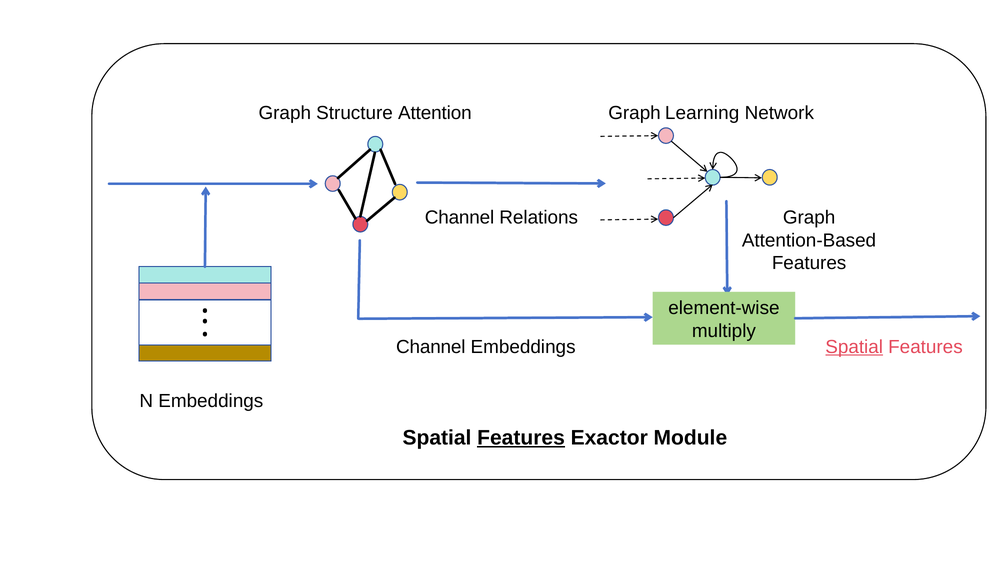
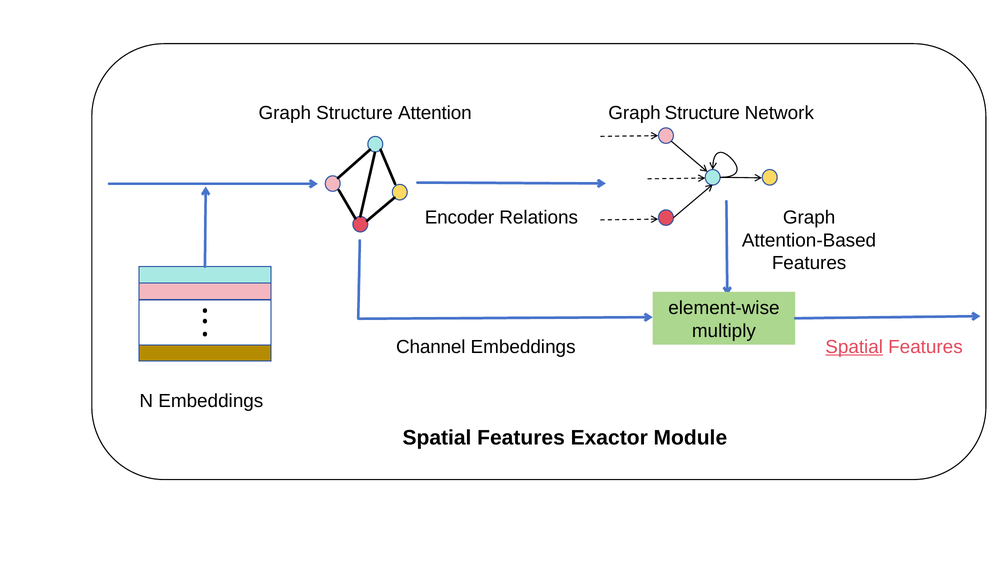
Learning: Learning -> Structure (702, 113)
Channel: Channel -> Encoder (460, 218)
Features underline: present -> none (521, 438)
